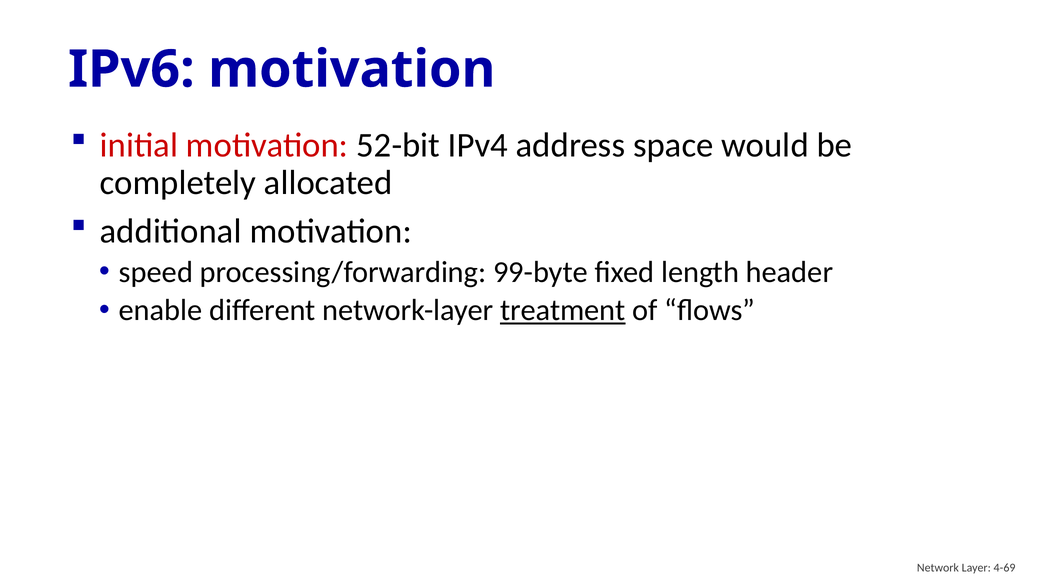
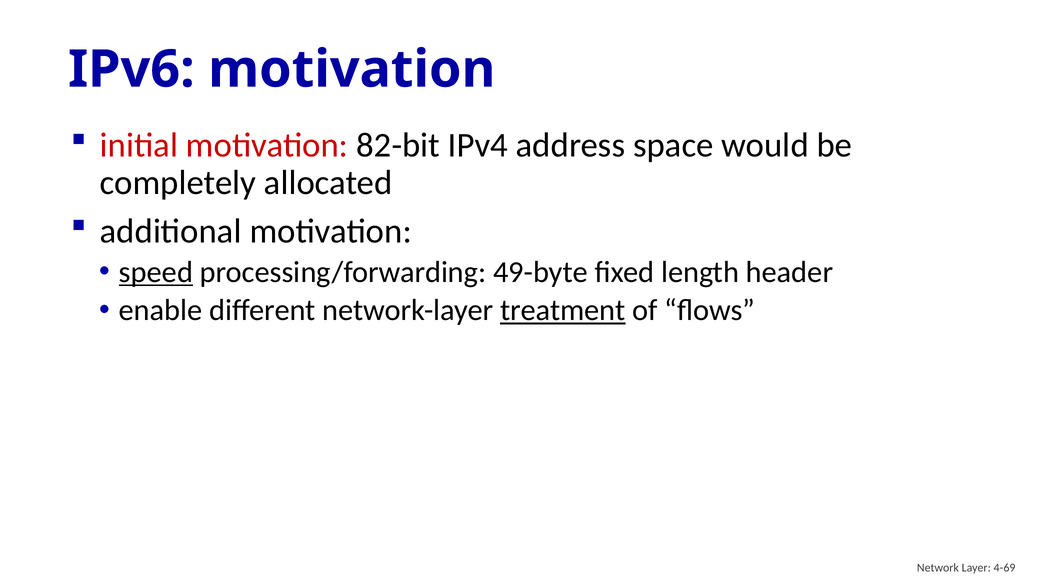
52-bit: 52-bit -> 82-bit (398, 145)
speed underline: none -> present (156, 272)
99-byte: 99-byte -> 49-byte (540, 272)
